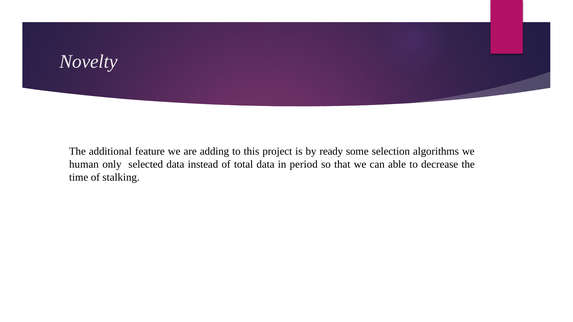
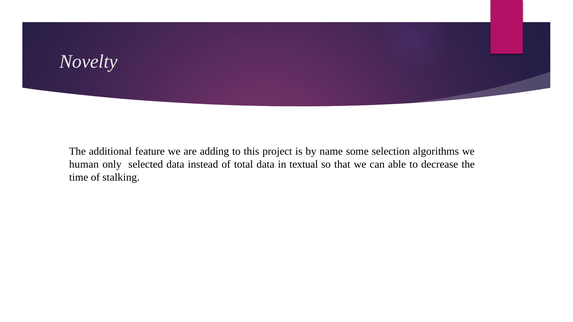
ready: ready -> name (331, 152)
period: period -> textual (304, 164)
